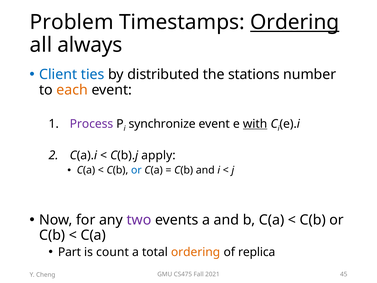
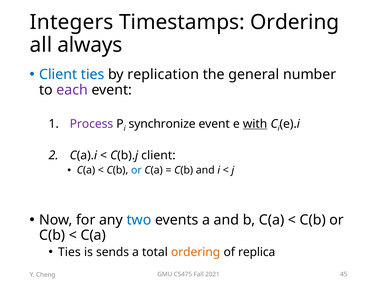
Problem: Problem -> Integers (72, 22)
Ordering underline: present -> none (295, 22)
distributed: distributed -> replication (163, 74)
stations: stations -> general (254, 74)
each colour: orange -> purple (72, 90)
C(b).j apply: apply -> client (158, 155)
two colour: purple -> blue (139, 220)
Part: Part -> Ties (69, 252)
count: count -> sends (113, 252)
